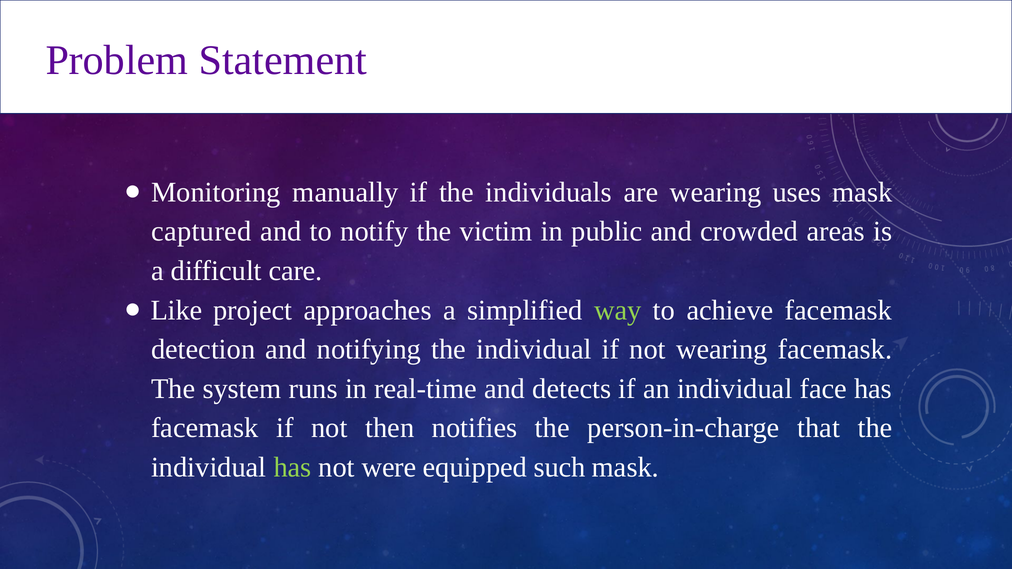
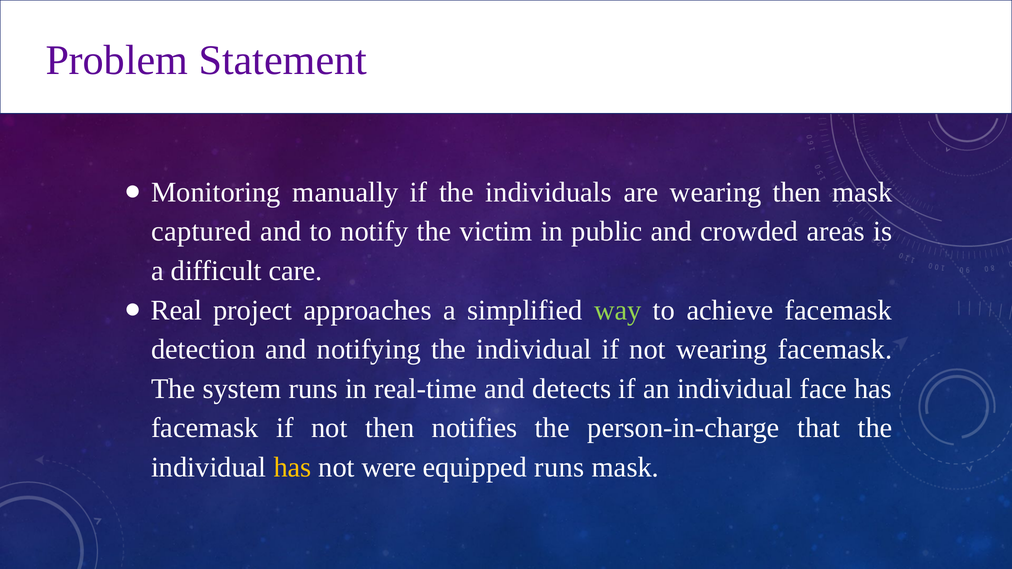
wearing uses: uses -> then (797, 192)
Like: Like -> Real (177, 310)
has colour: light green -> yellow (292, 467)
equipped such: such -> runs (559, 467)
